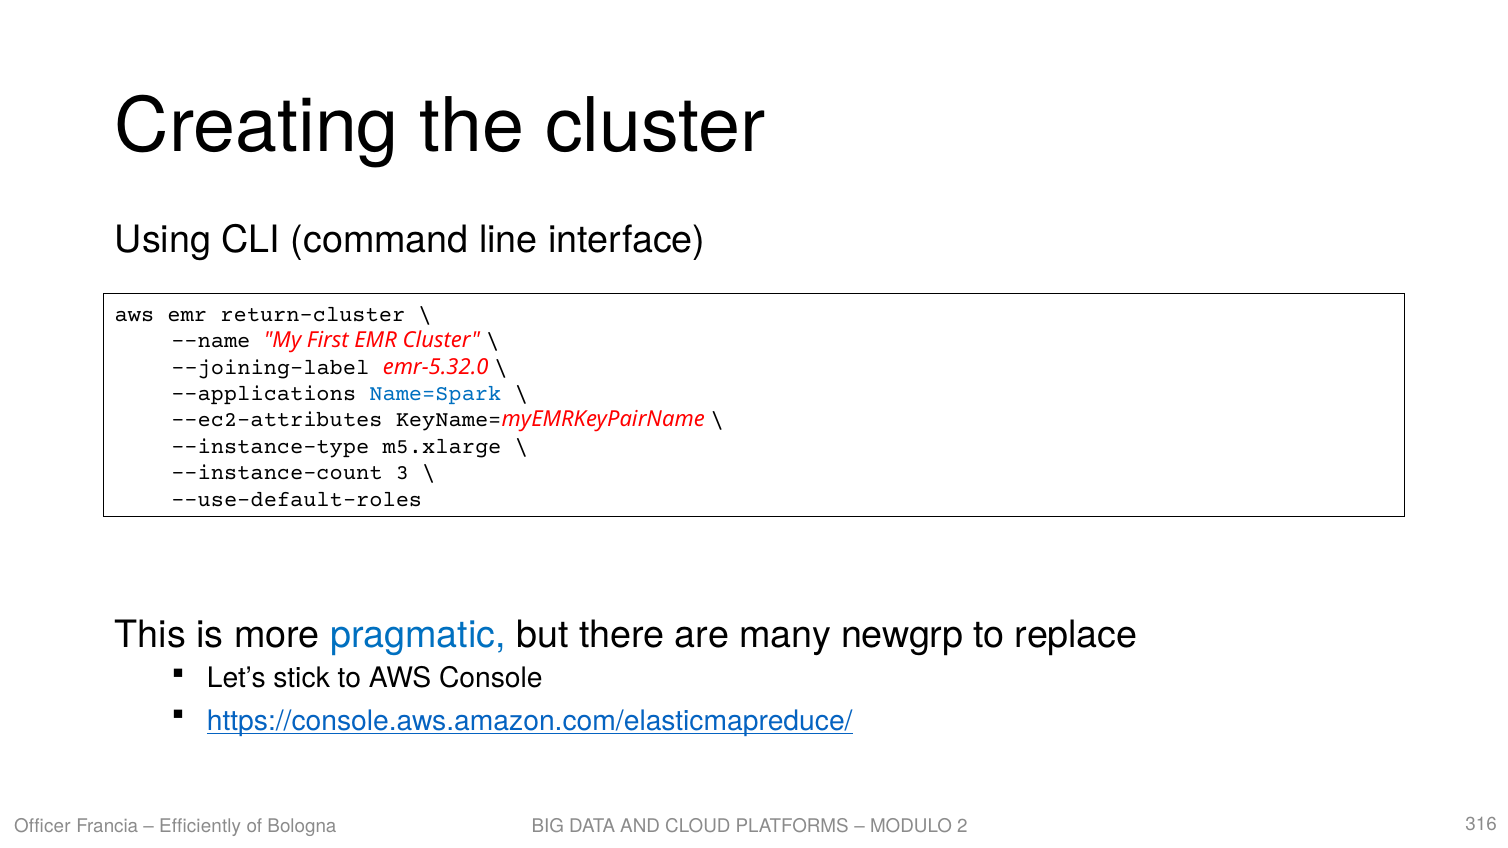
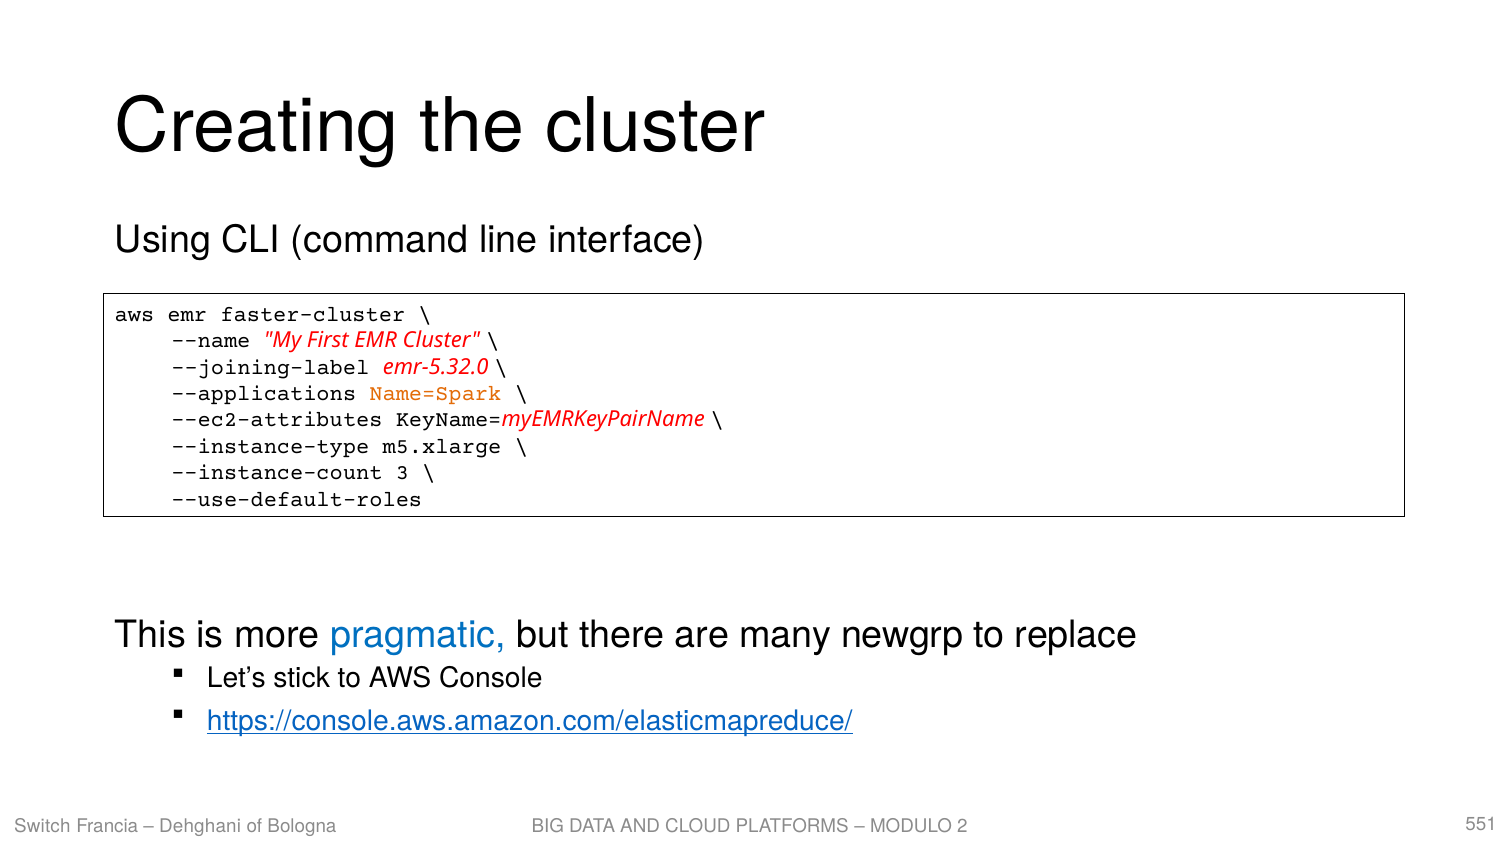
return-cluster: return-cluster -> faster-cluster (313, 314)
Name=Spark colour: blue -> orange (435, 393)
Officer: Officer -> Switch (42, 827)
Efficiently: Efficiently -> Dehghani (200, 827)
316: 316 -> 551 (1481, 825)
